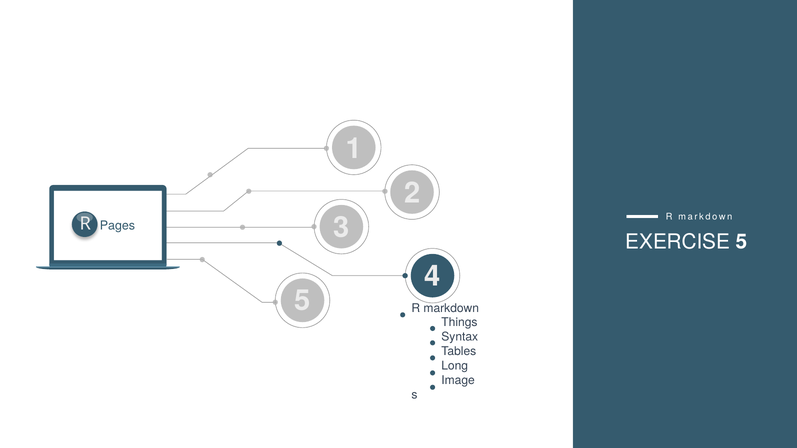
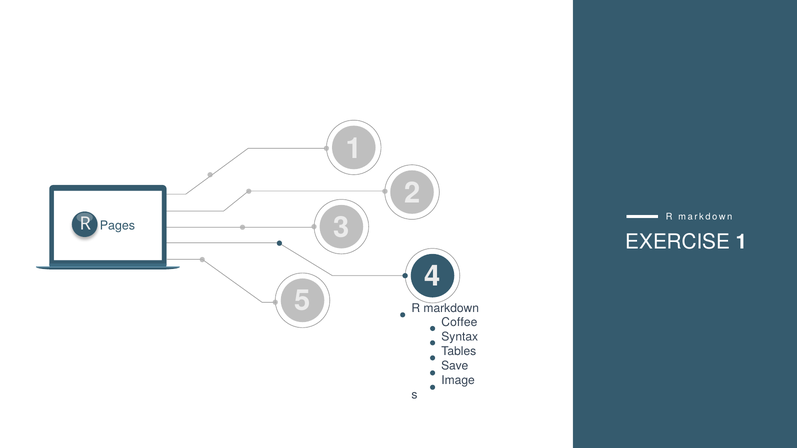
EXERCISE 5: 5 -> 1 (742, 242)
Things: Things -> Coffee (459, 323)
Long: Long -> Save (455, 366)
